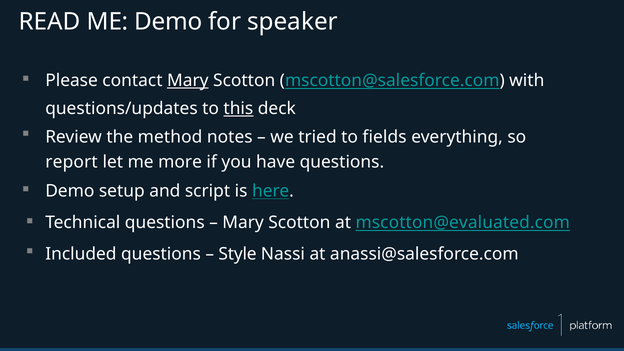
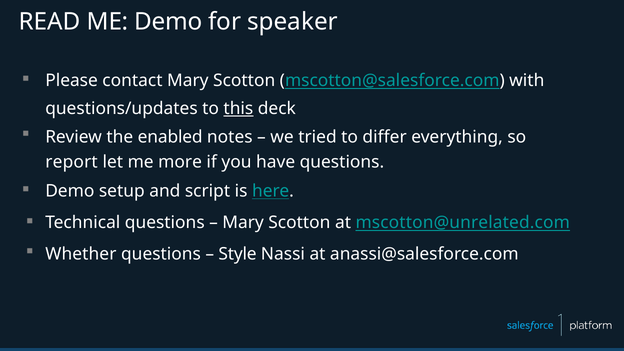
Mary underline: present -> none (188, 81)
method: method -> enabled (170, 137)
fields: fields -> differ (385, 137)
mscotton@evaluated.com: mscotton@evaluated.com -> mscotton@unrelated.com (463, 223)
Included: Included -> Whether (81, 254)
